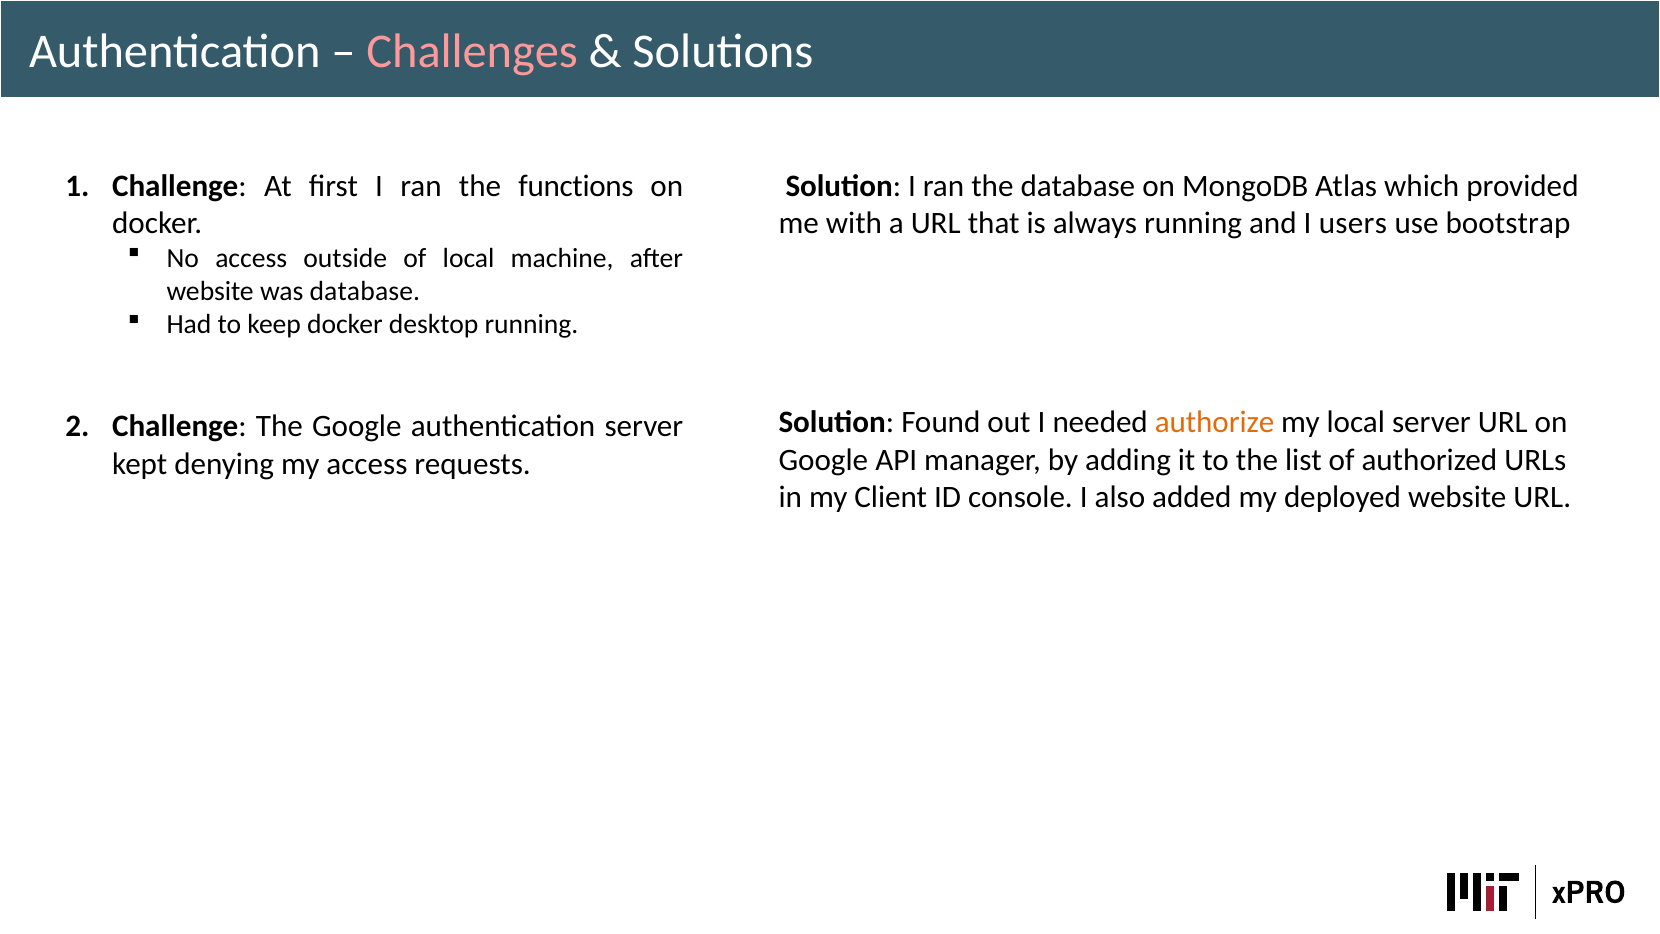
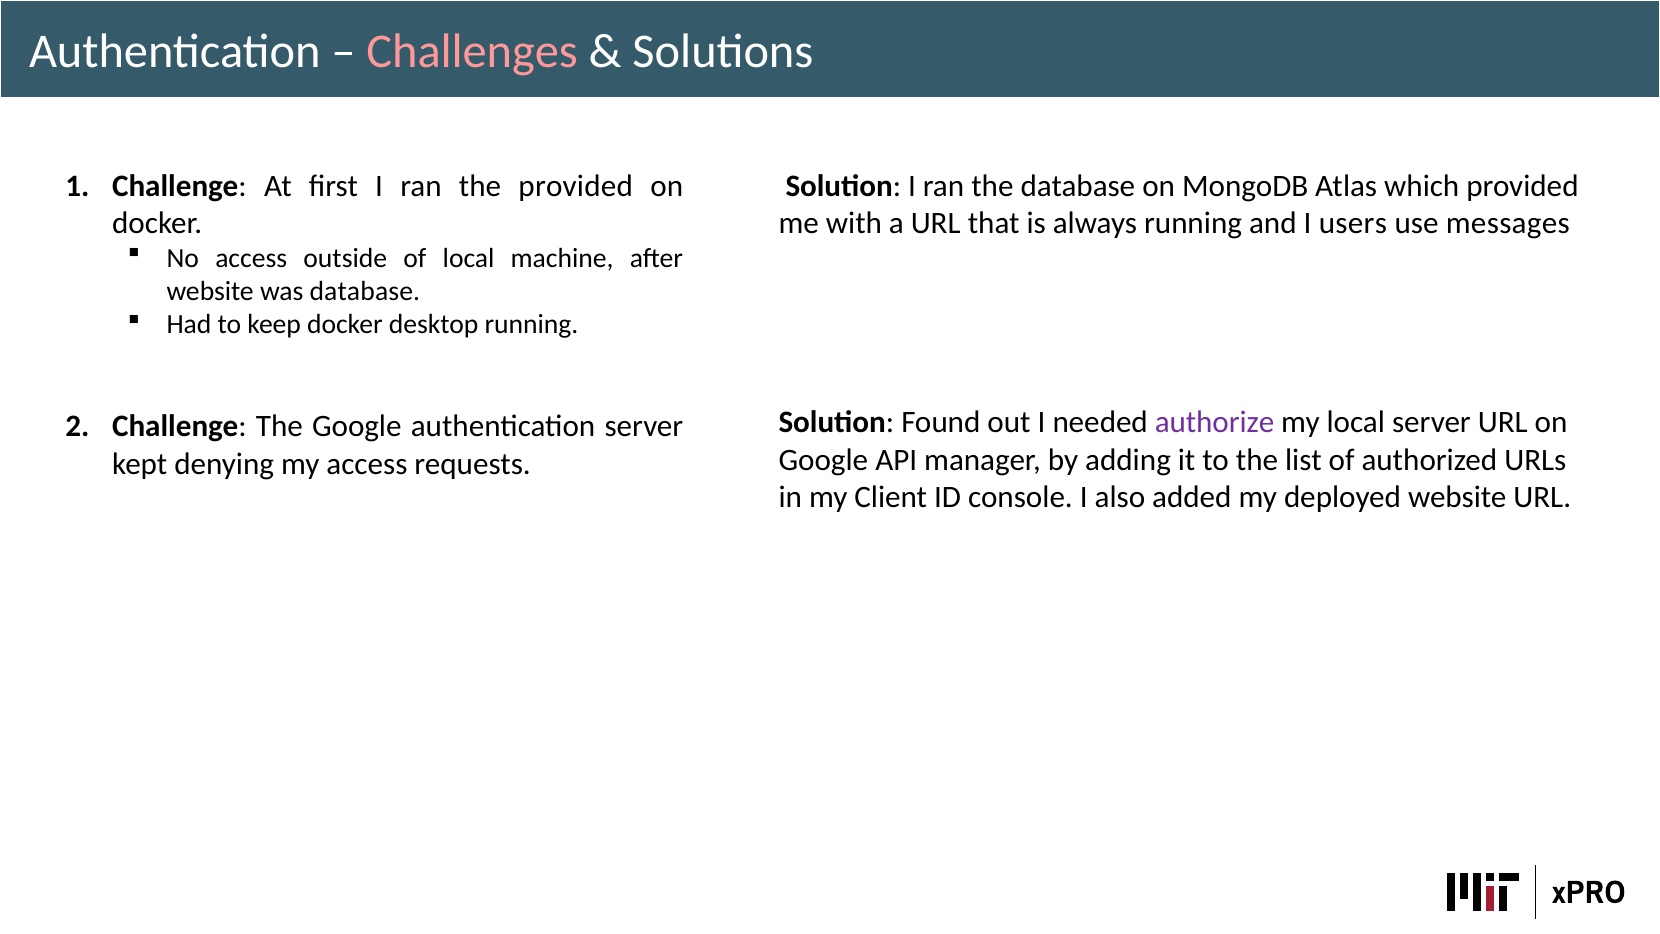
the functions: functions -> provided (576, 186)
bootstrap: bootstrap -> messages (1508, 223)
authorize colour: orange -> purple (1215, 422)
